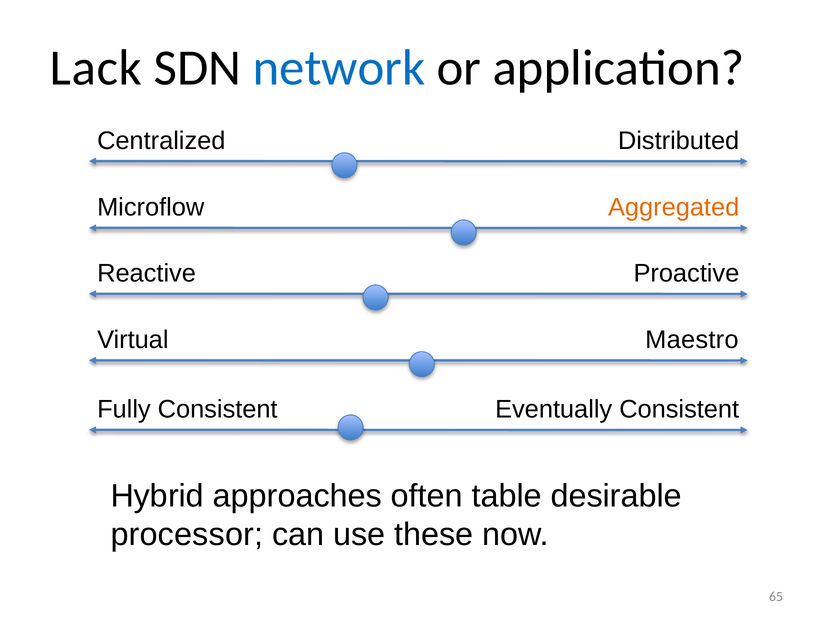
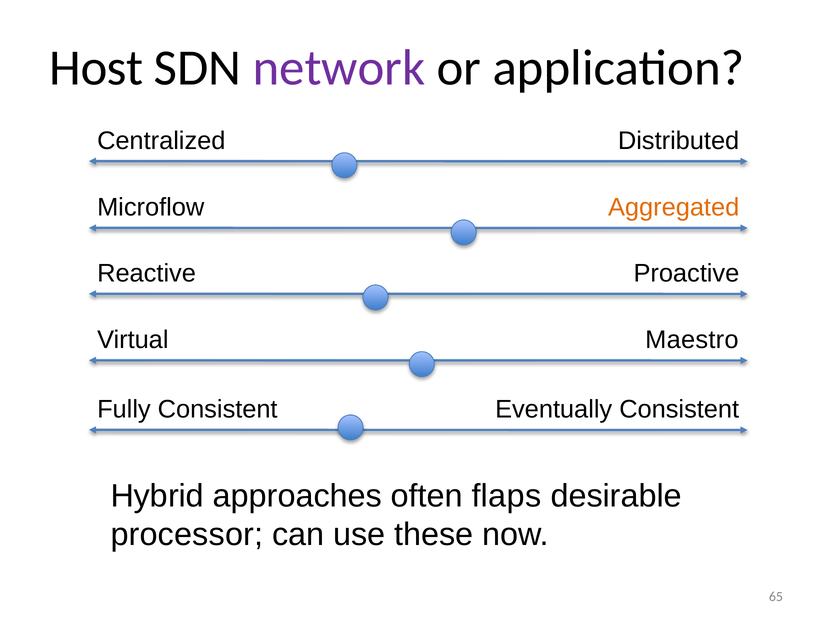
Lack: Lack -> Host (96, 68)
network colour: blue -> purple (339, 68)
table: table -> flaps (506, 496)
